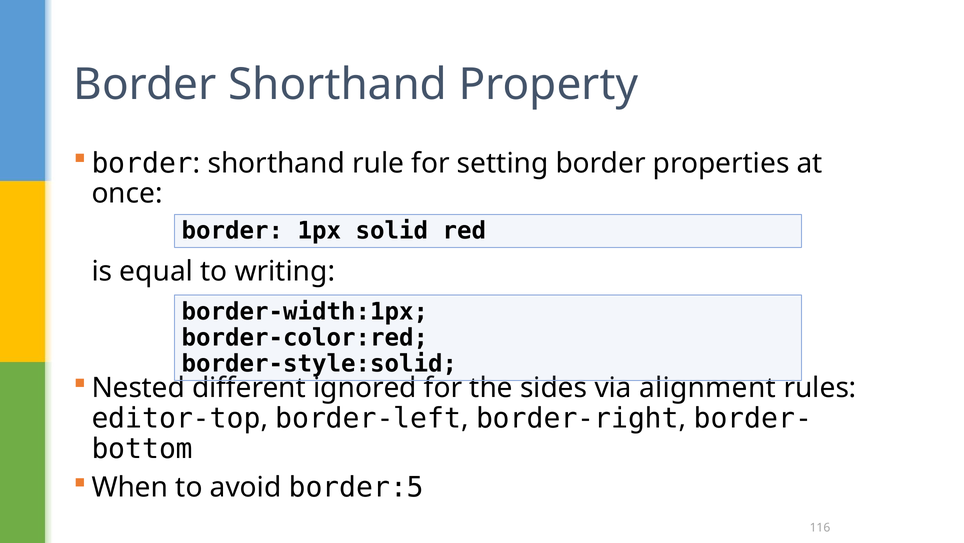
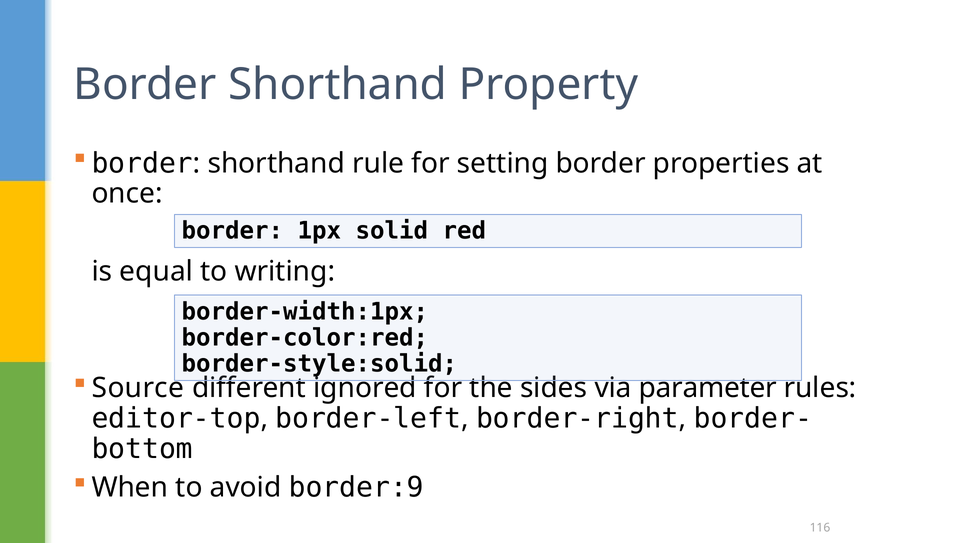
Nested: Nested -> Source (138, 387)
alignment: alignment -> parameter (708, 387)
border:5: border:5 -> border:9 (356, 487)
